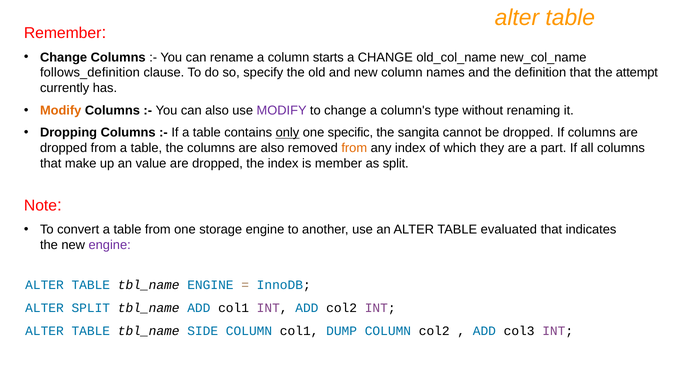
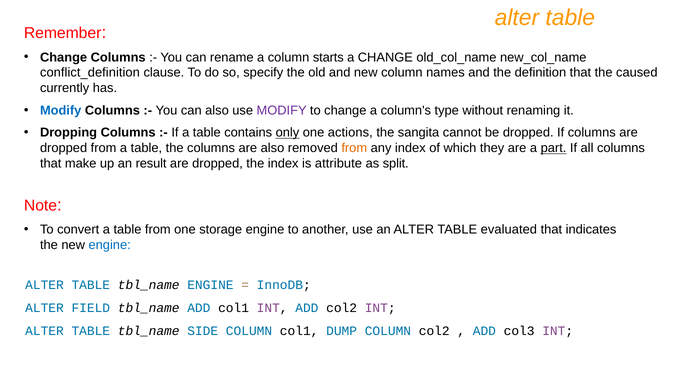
follows_definition: follows_definition -> conflict_definition (90, 73)
attempt: attempt -> caused (637, 73)
Modify colour: orange -> blue (61, 110)
specific: specific -> actions (350, 133)
part underline: none -> present (554, 148)
value: value -> result (151, 164)
member: member -> attribute (338, 164)
engine colour: purple -> blue (110, 245)
ALTER SPLIT: SPLIT -> FIELD (91, 308)
